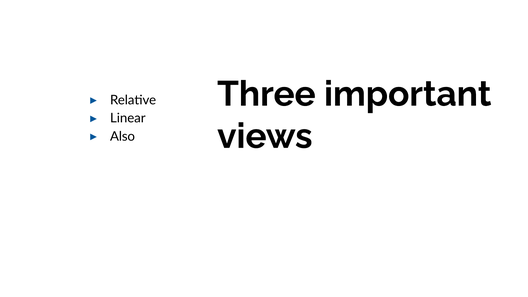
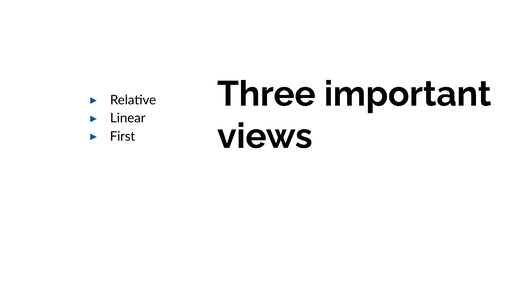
Also: Also -> First (123, 136)
